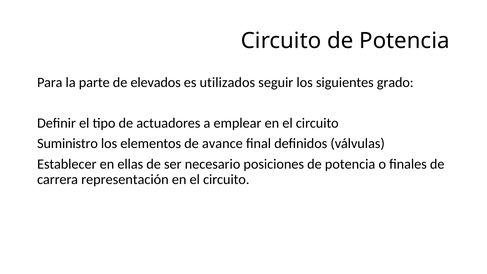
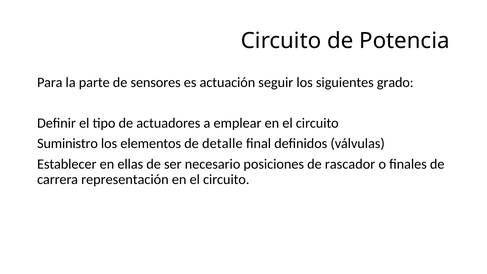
elevados: elevados -> sensores (156, 82)
utilizados: utilizados -> actuación (227, 82)
avance: avance -> detalle (222, 144)
posiciones de potencia: potencia -> rascador (350, 164)
